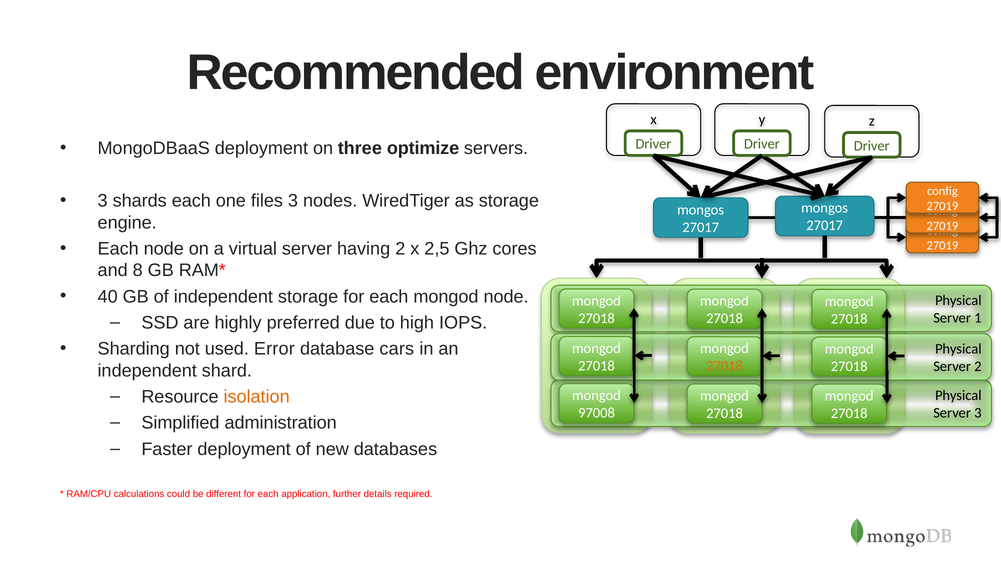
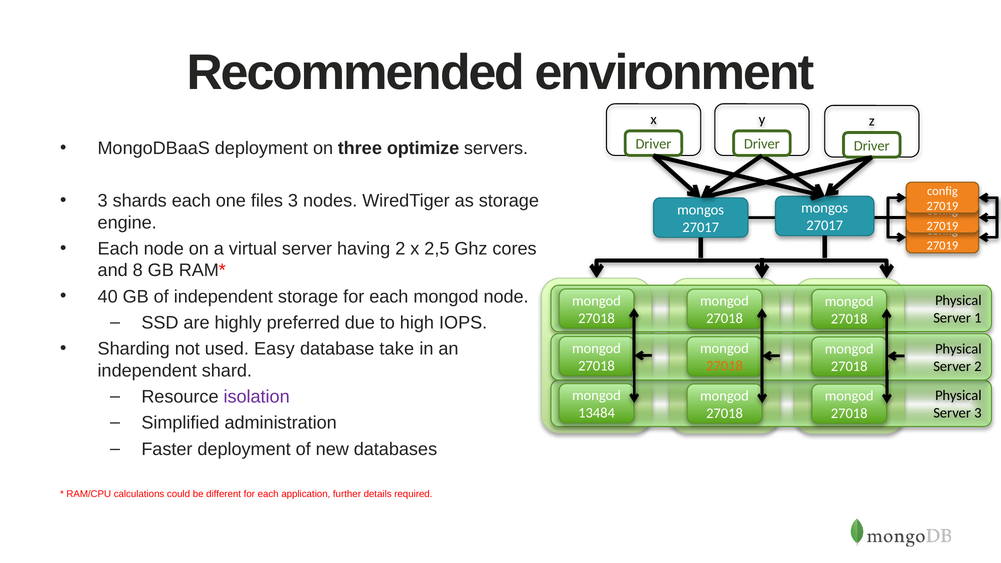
Error: Error -> Easy (274, 349)
cars: cars -> take (397, 349)
isolation colour: orange -> purple (257, 397)
97008: 97008 -> 13484 (597, 413)
